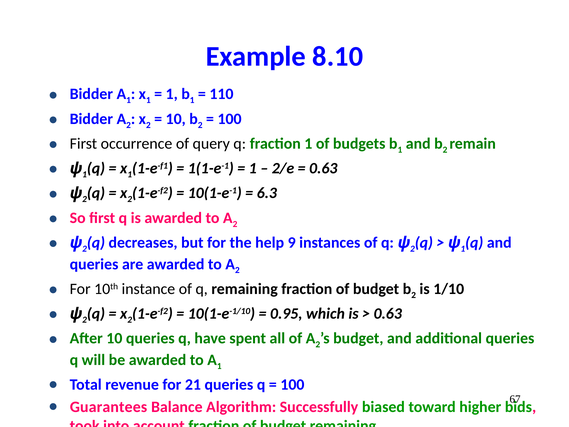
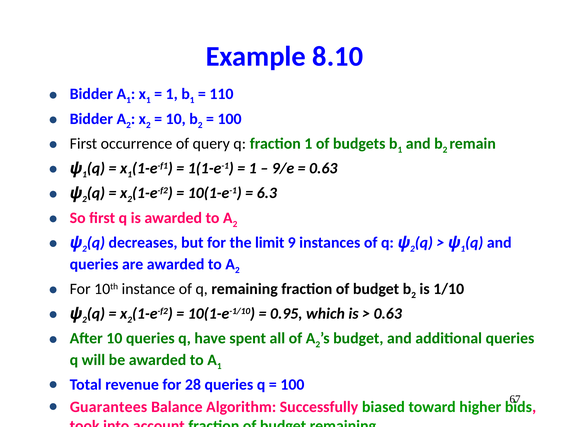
2/e: 2/e -> 9/e (283, 168)
help: help -> limit (270, 242)
21: 21 -> 28 (193, 385)
